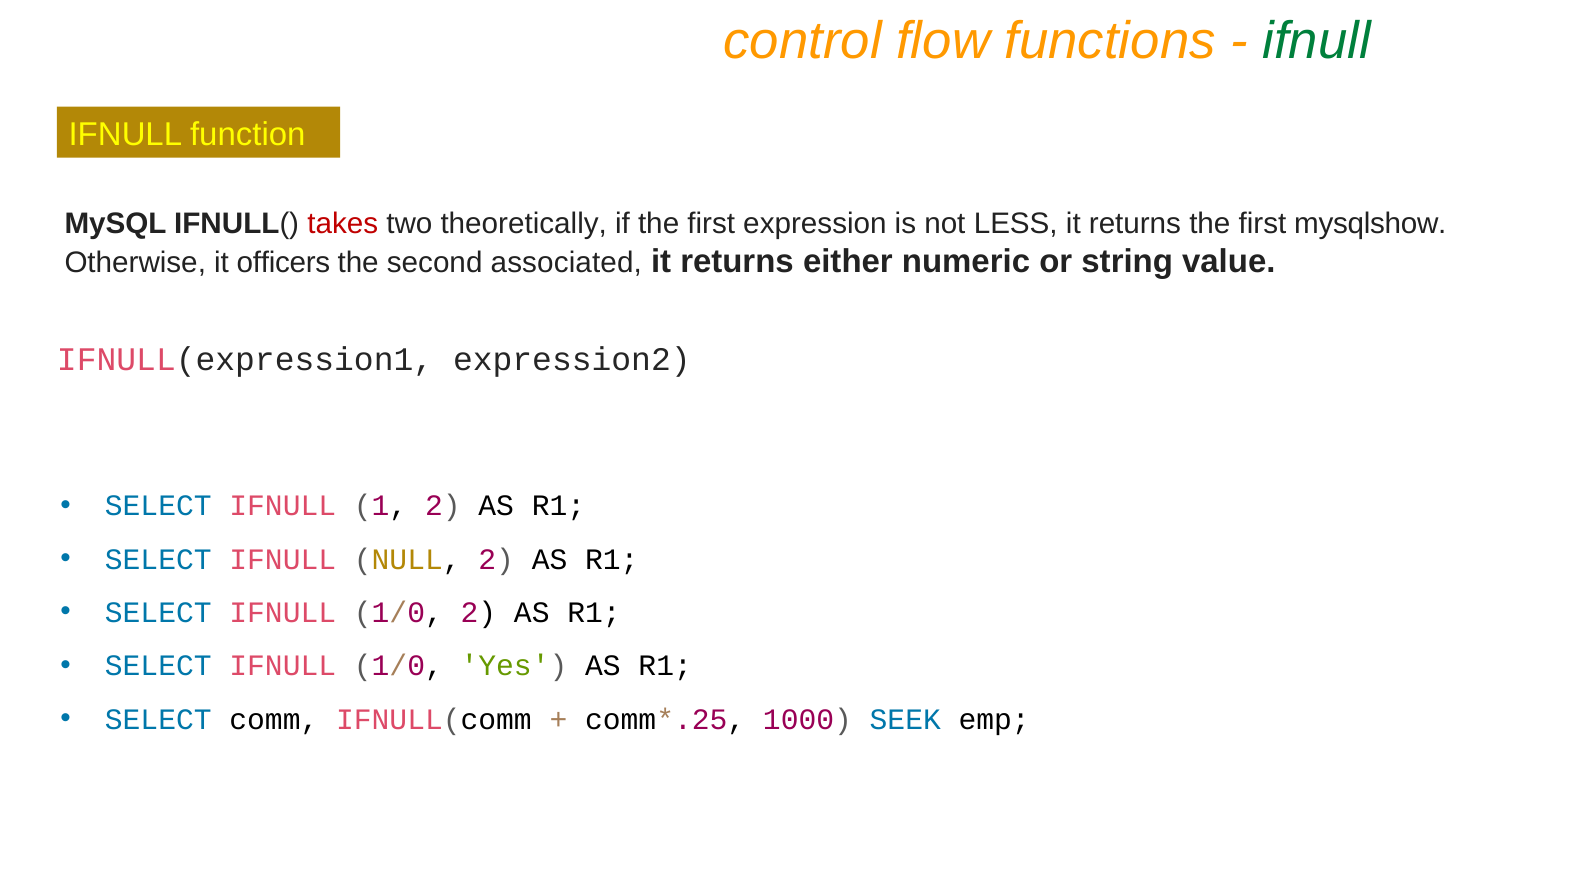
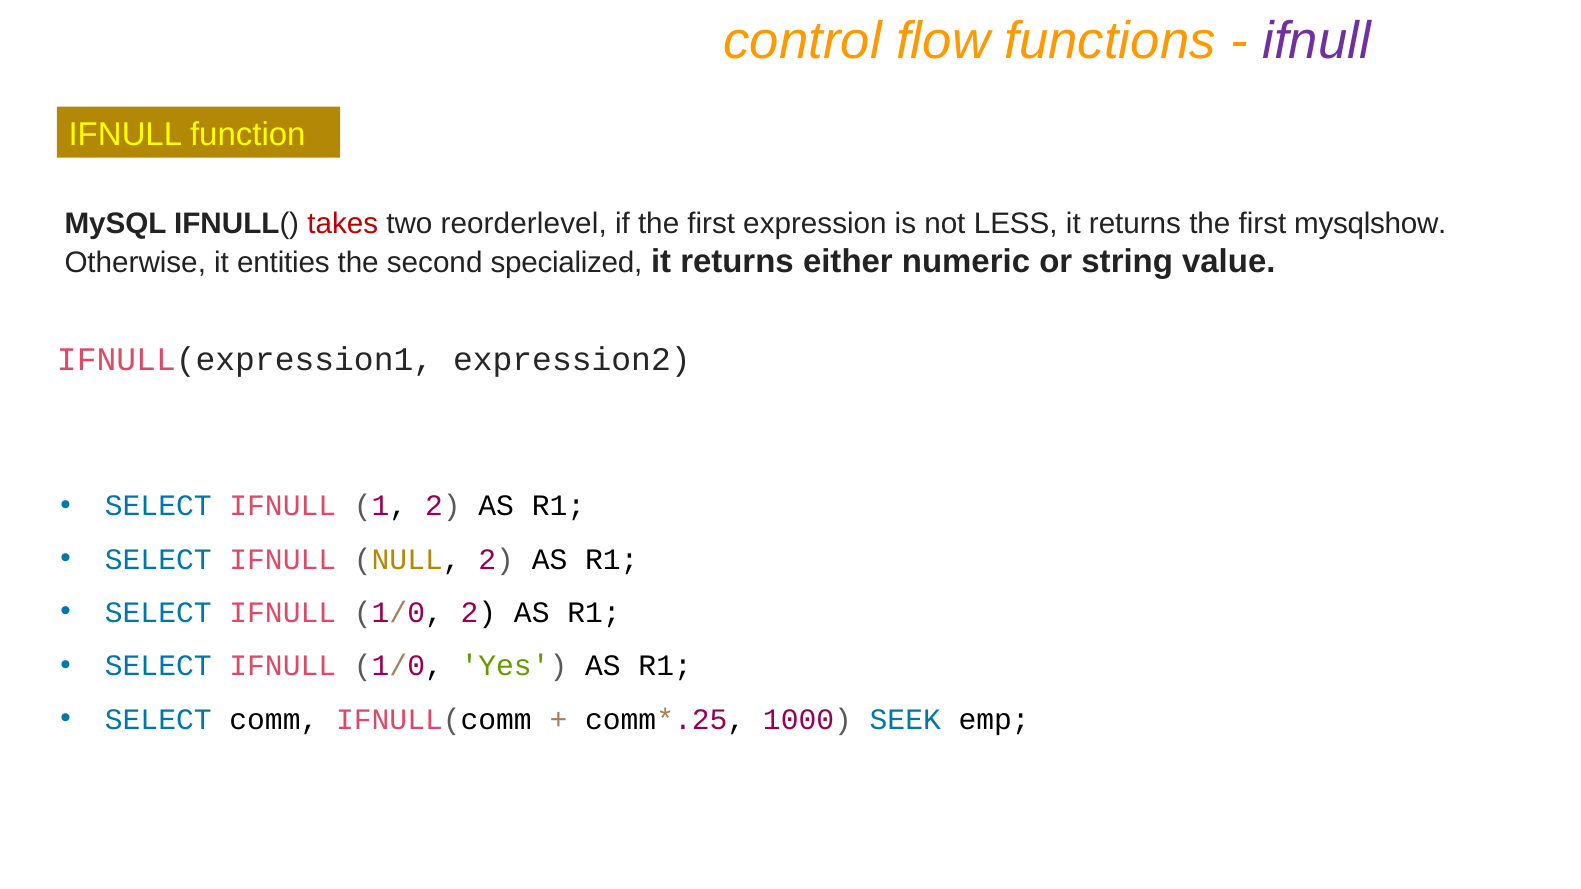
ifnull colour: green -> purple (1317, 41)
theoretically: theoretically -> reorderlevel (524, 224)
officers: officers -> entities (283, 263)
associated: associated -> specialized (566, 263)
